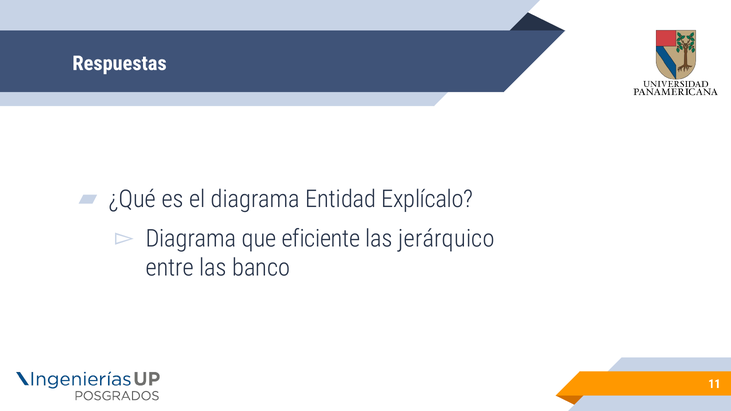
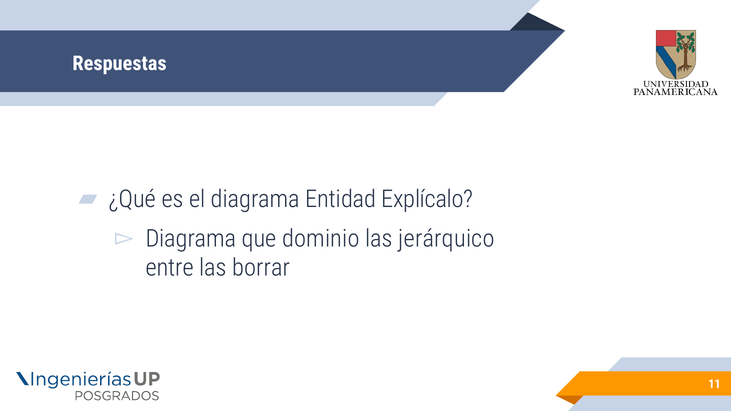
eficiente: eficiente -> dominio (321, 239)
banco: banco -> borrar (261, 268)
